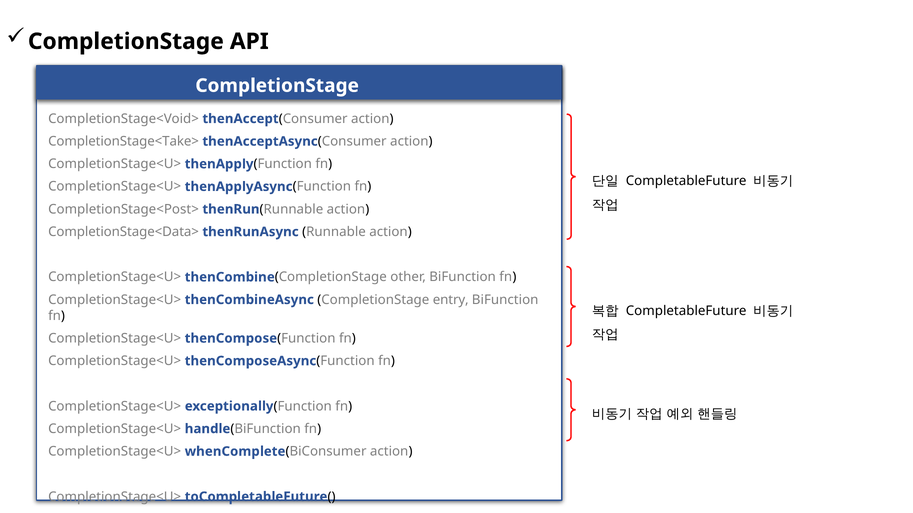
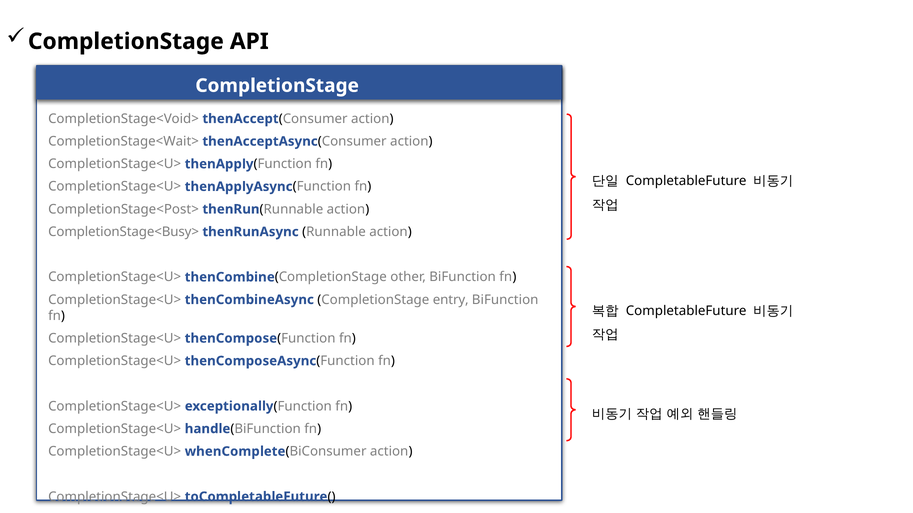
CompletionStage<Take>: CompletionStage<Take> -> CompletionStage<Wait> (124, 142)
CompletionStage<Data>: CompletionStage<Data> -> CompletionStage<Busy> (124, 232)
